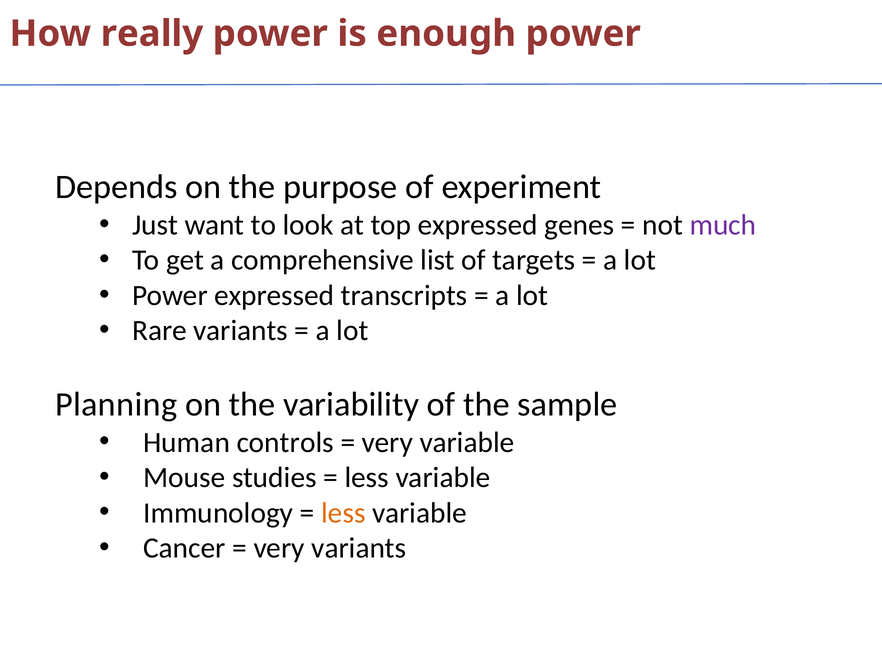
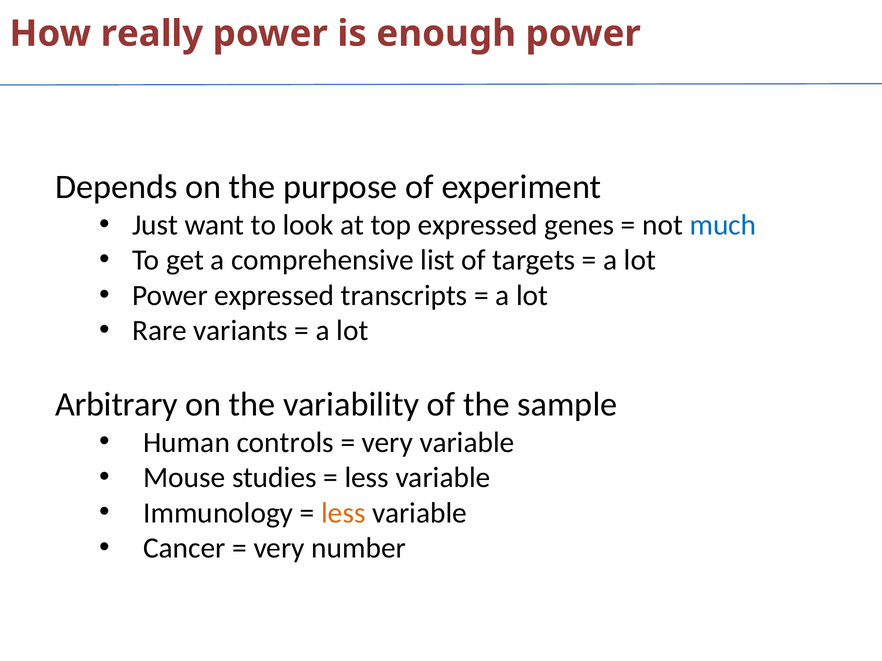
much colour: purple -> blue (723, 225)
Planning: Planning -> Arbitrary (116, 405)
very variants: variants -> number (359, 549)
